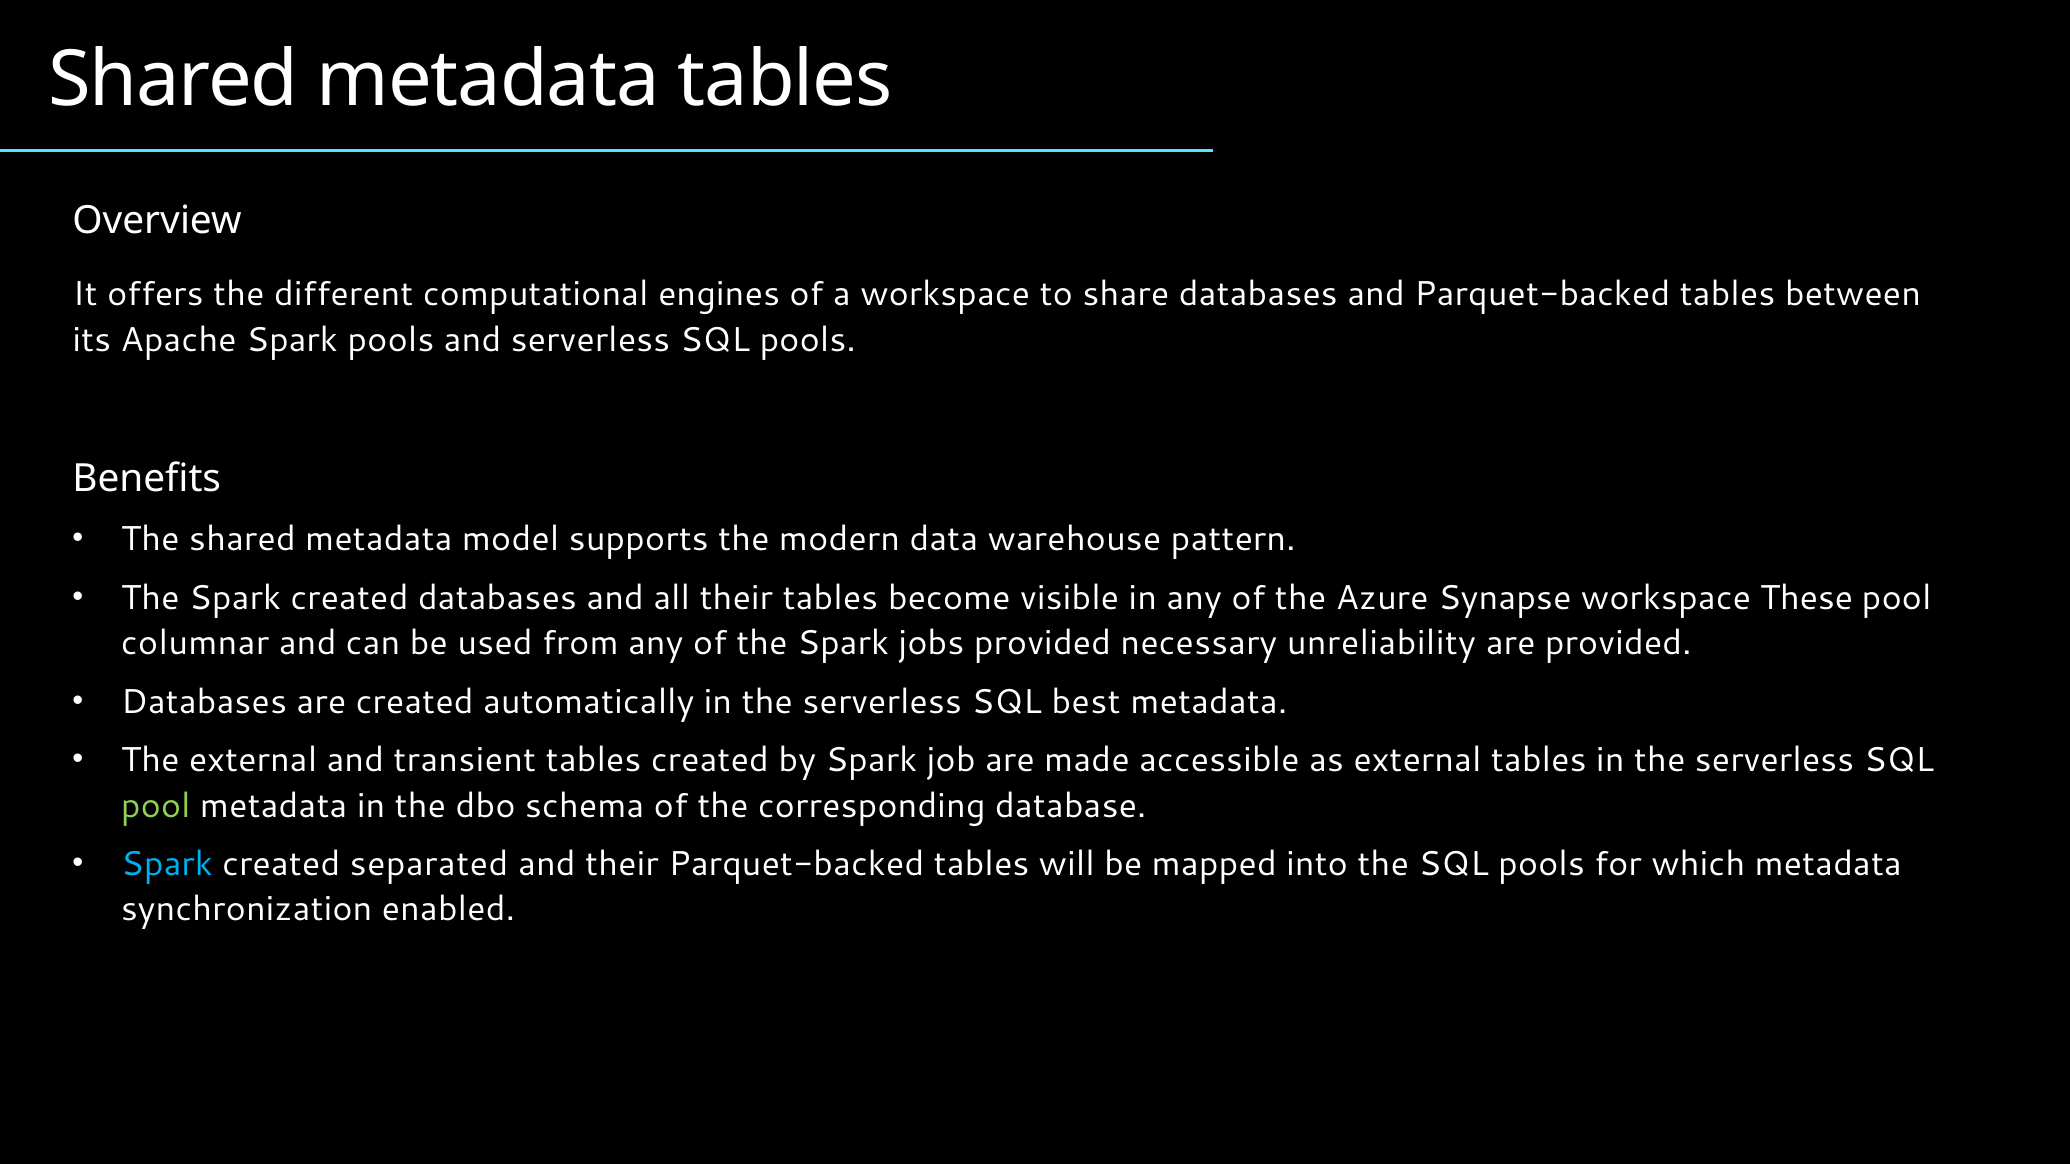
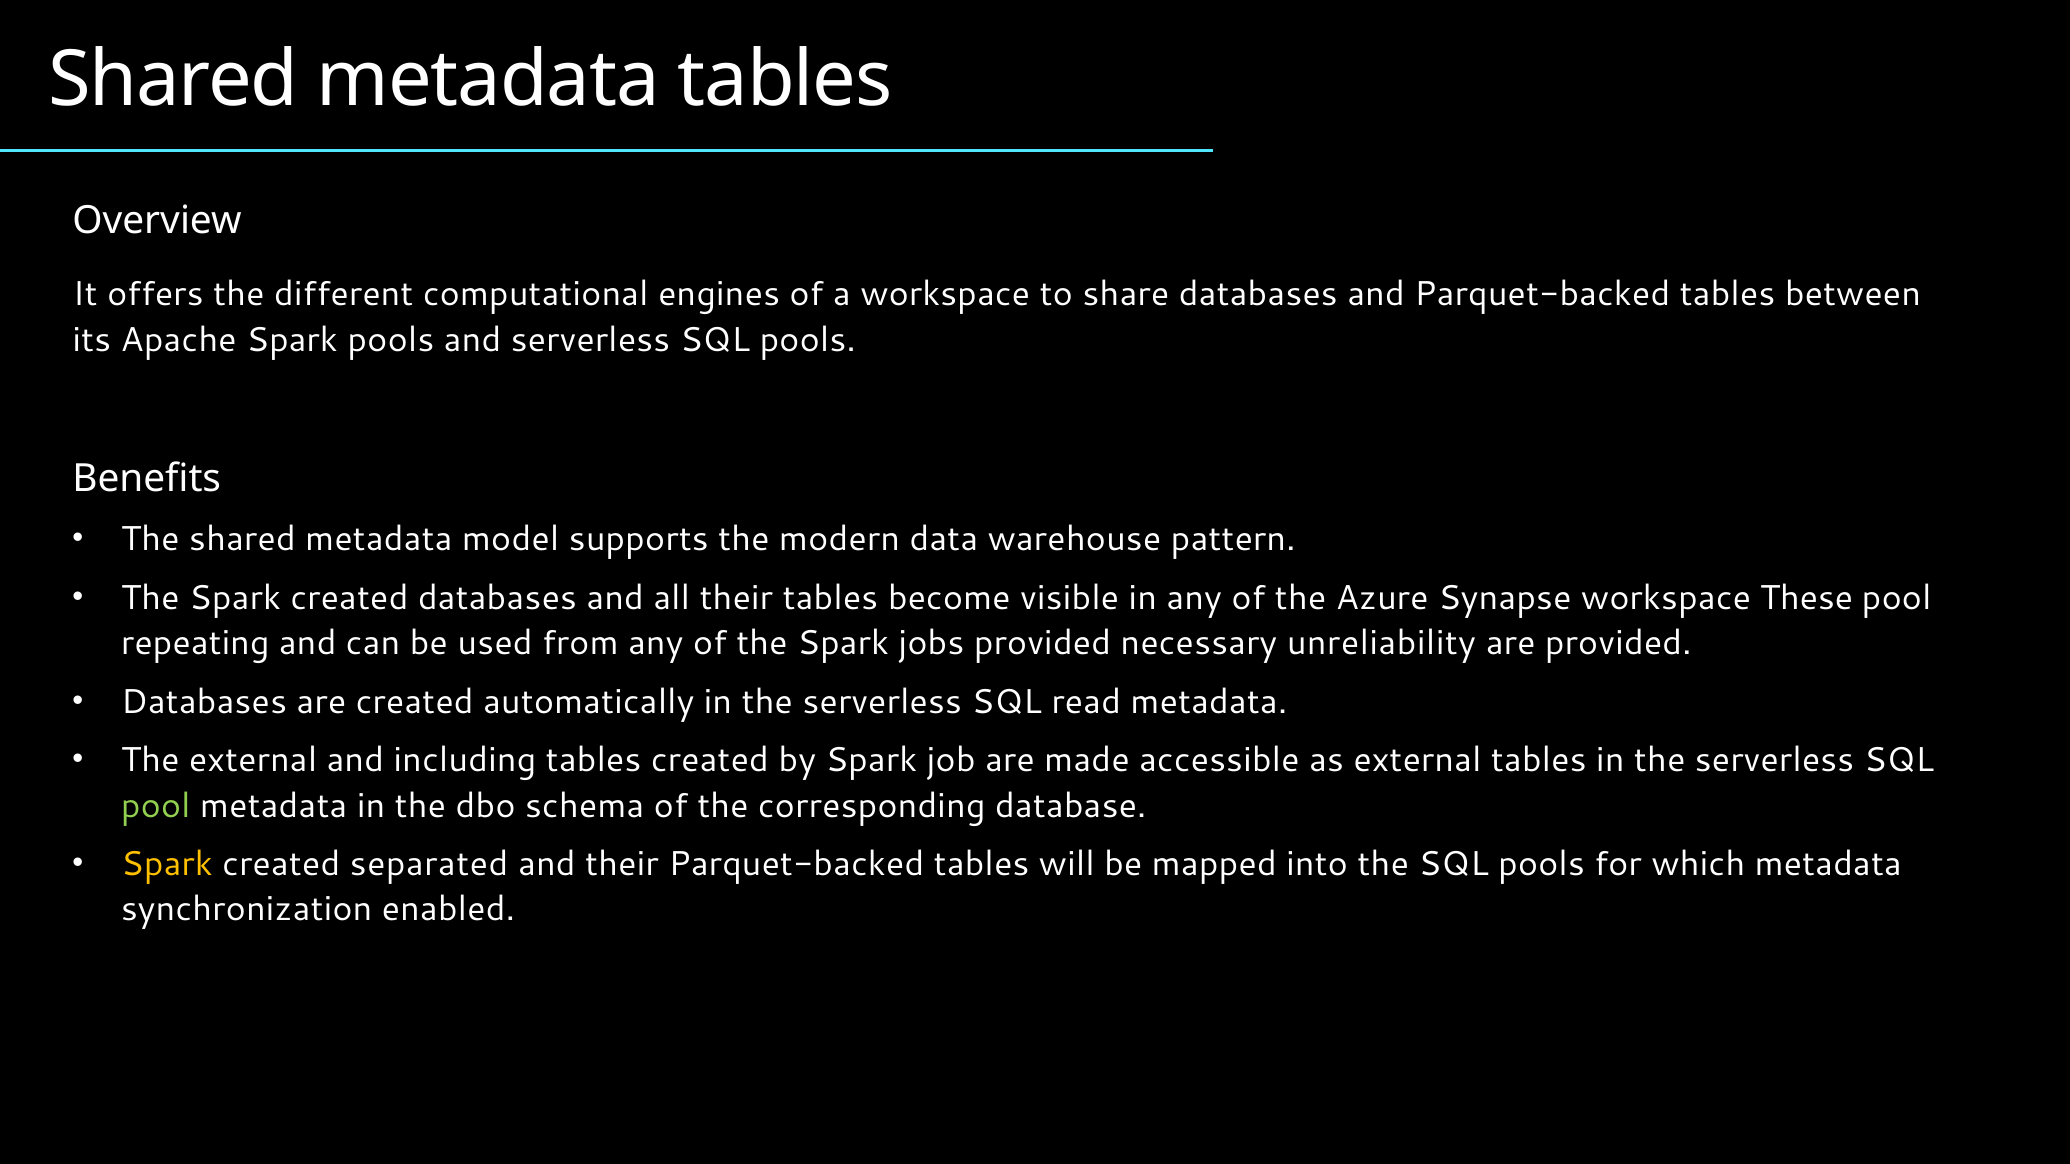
columnar: columnar -> repeating (195, 644)
best: best -> read (1086, 702)
transient: transient -> including (465, 760)
Spark colour: light blue -> yellow (167, 864)
